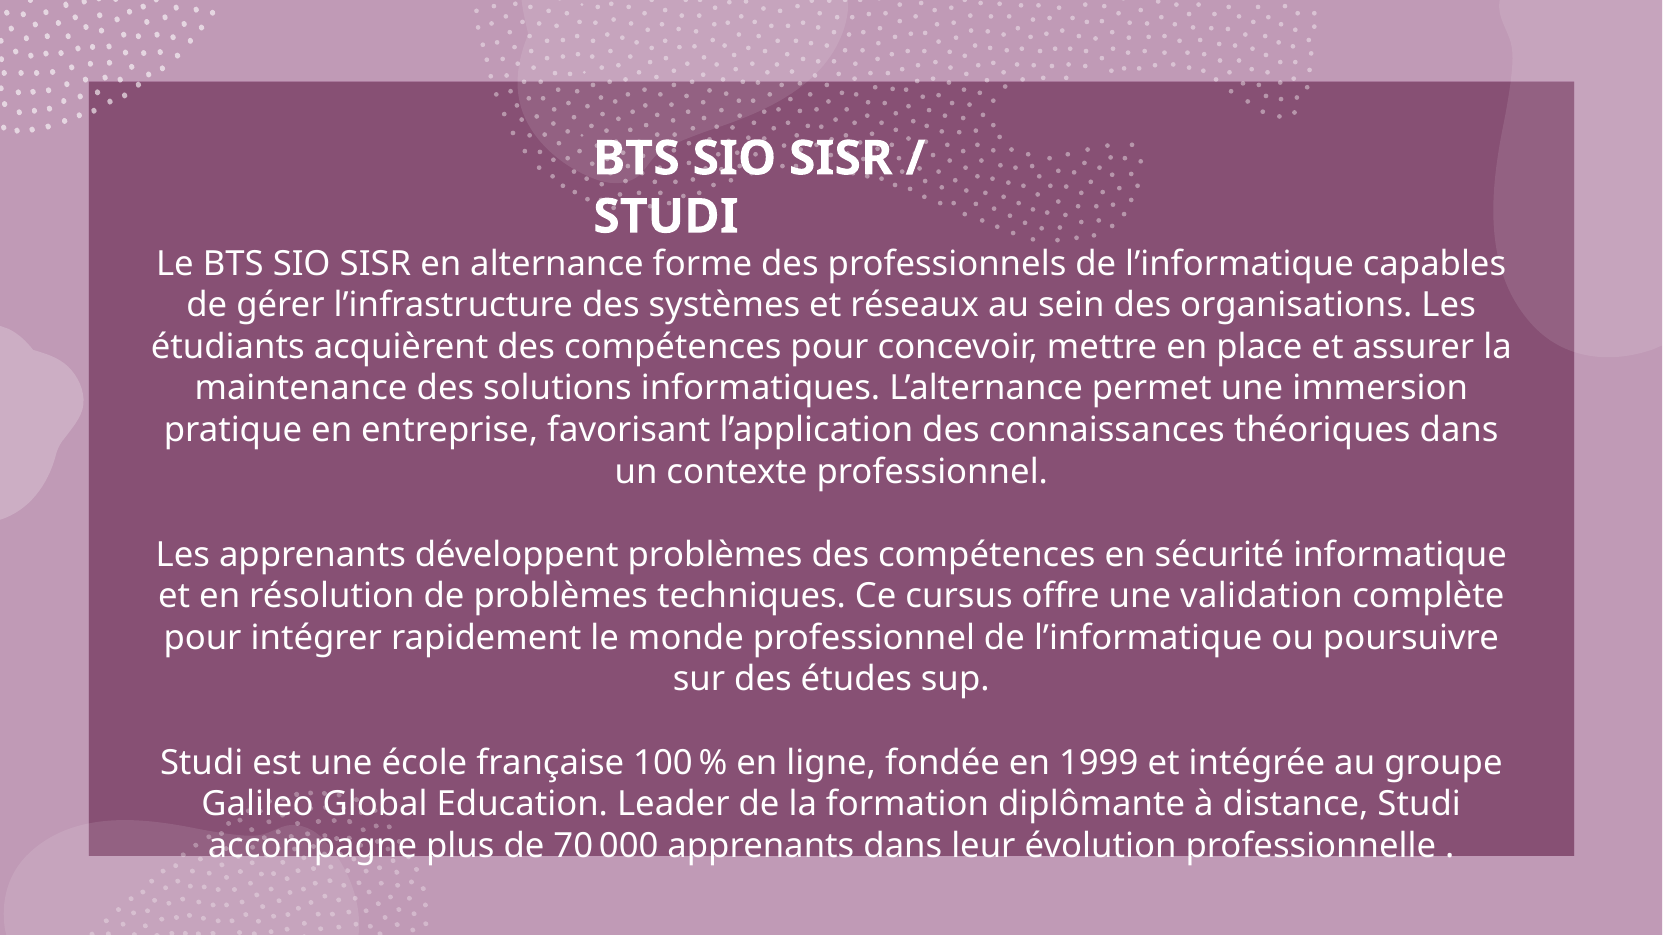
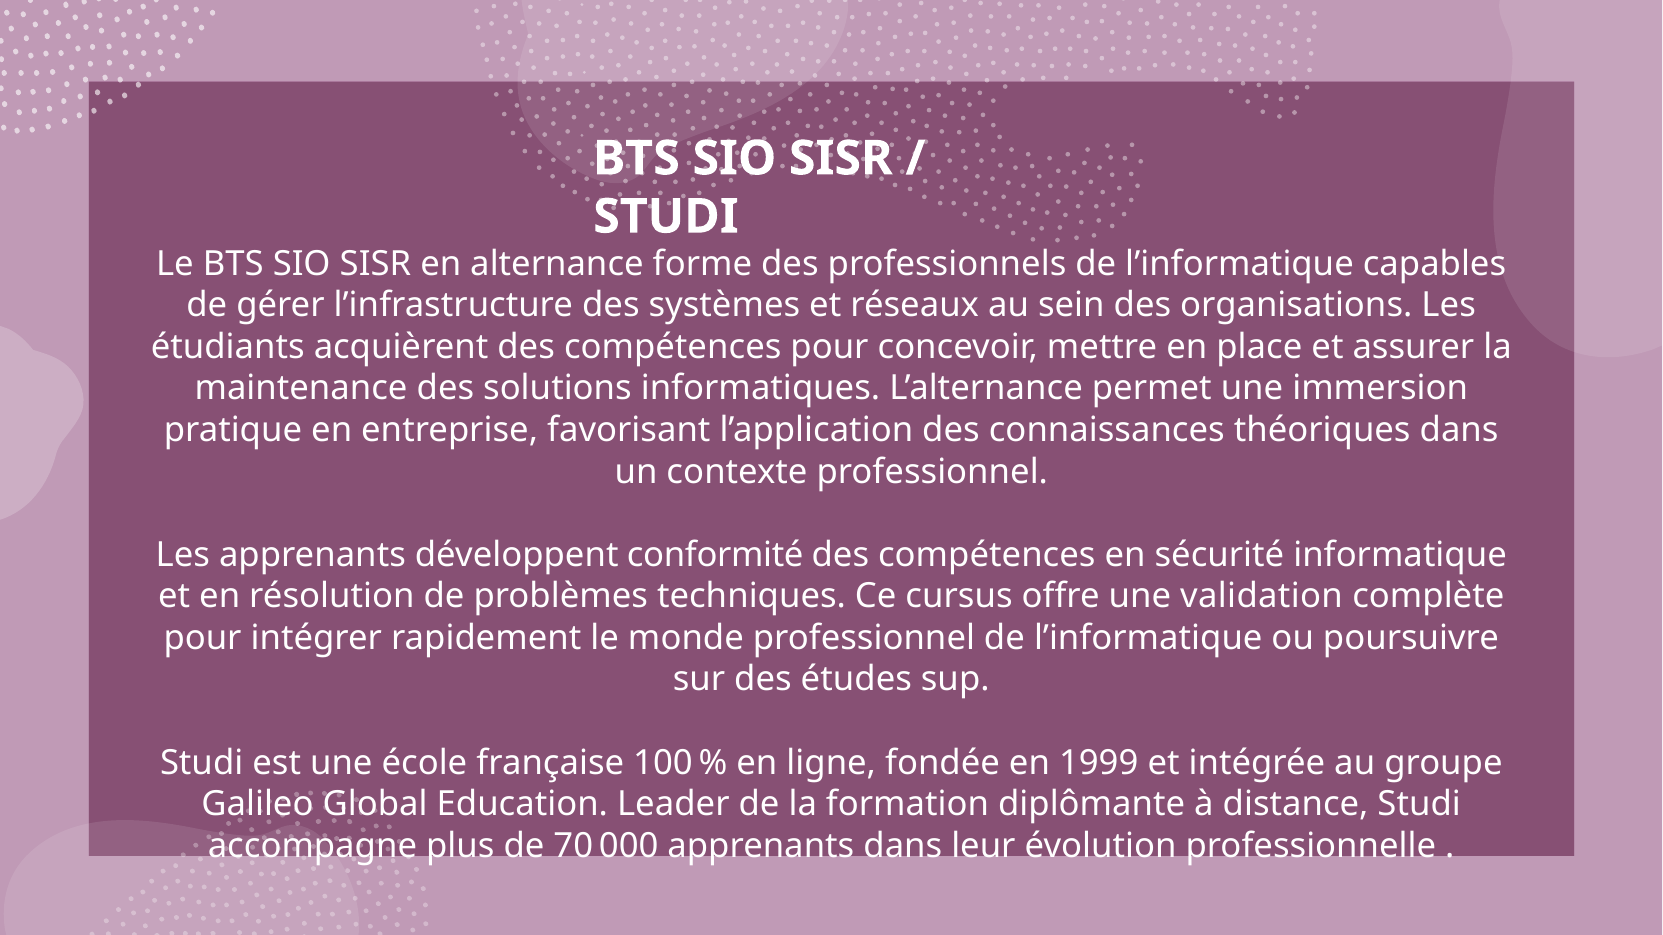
développent problèmes: problèmes -> conformité (715, 555)
